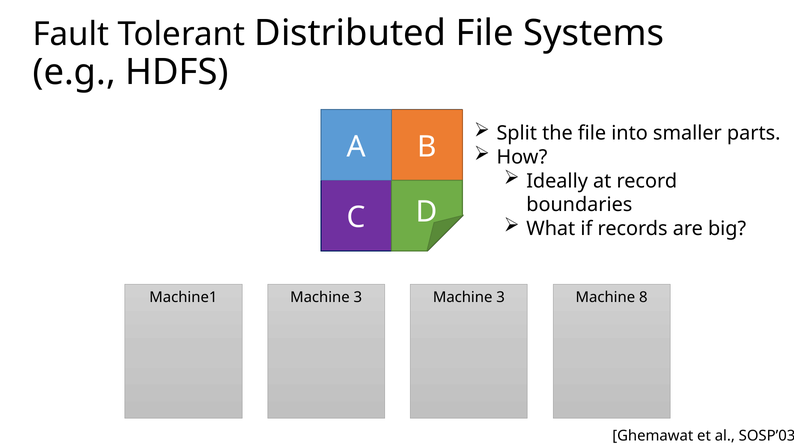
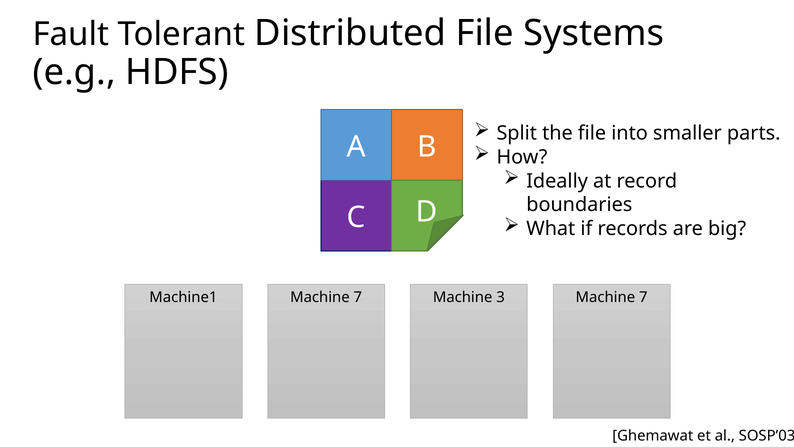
Machine1 Machine 3: 3 -> 7 (358, 297)
3 Machine 8: 8 -> 7 (643, 297)
